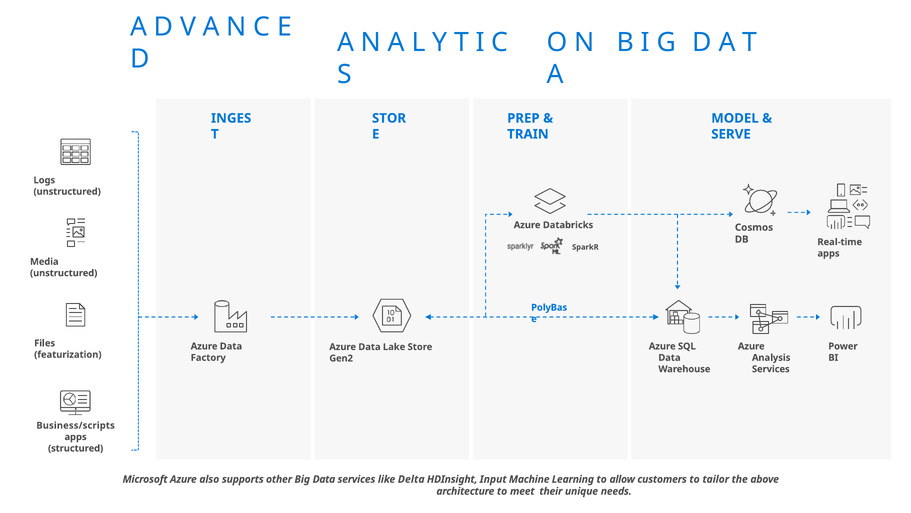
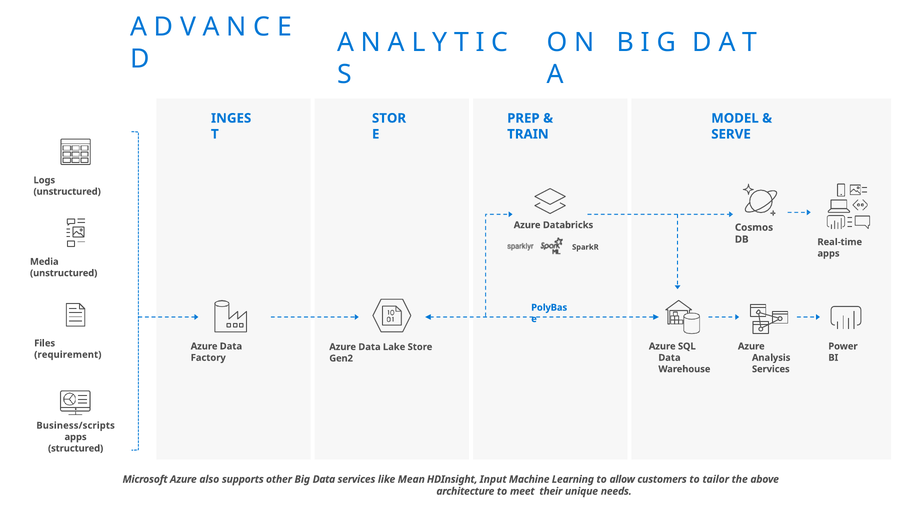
featurization: featurization -> requirement (68, 354)
Delta: Delta -> Mean (411, 479)
